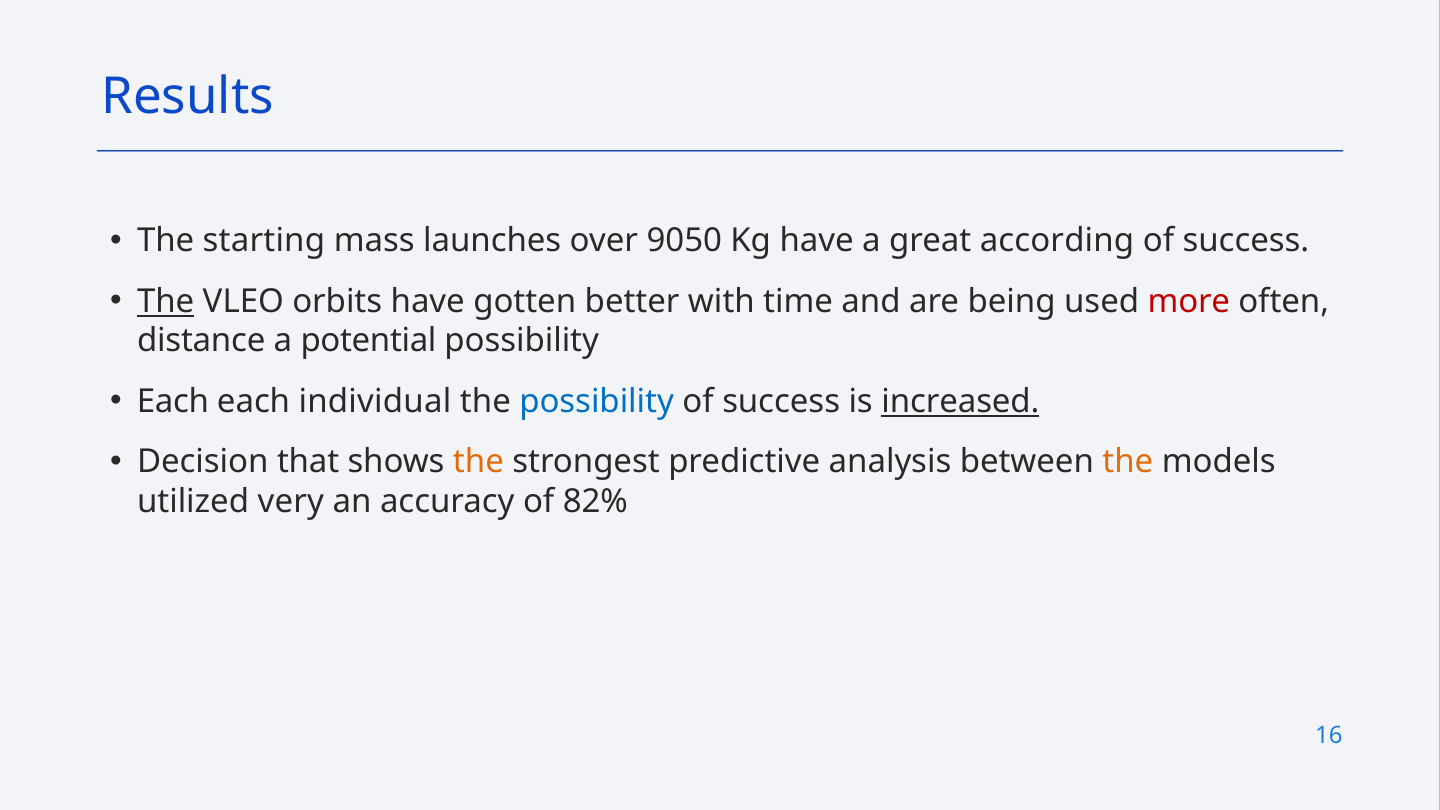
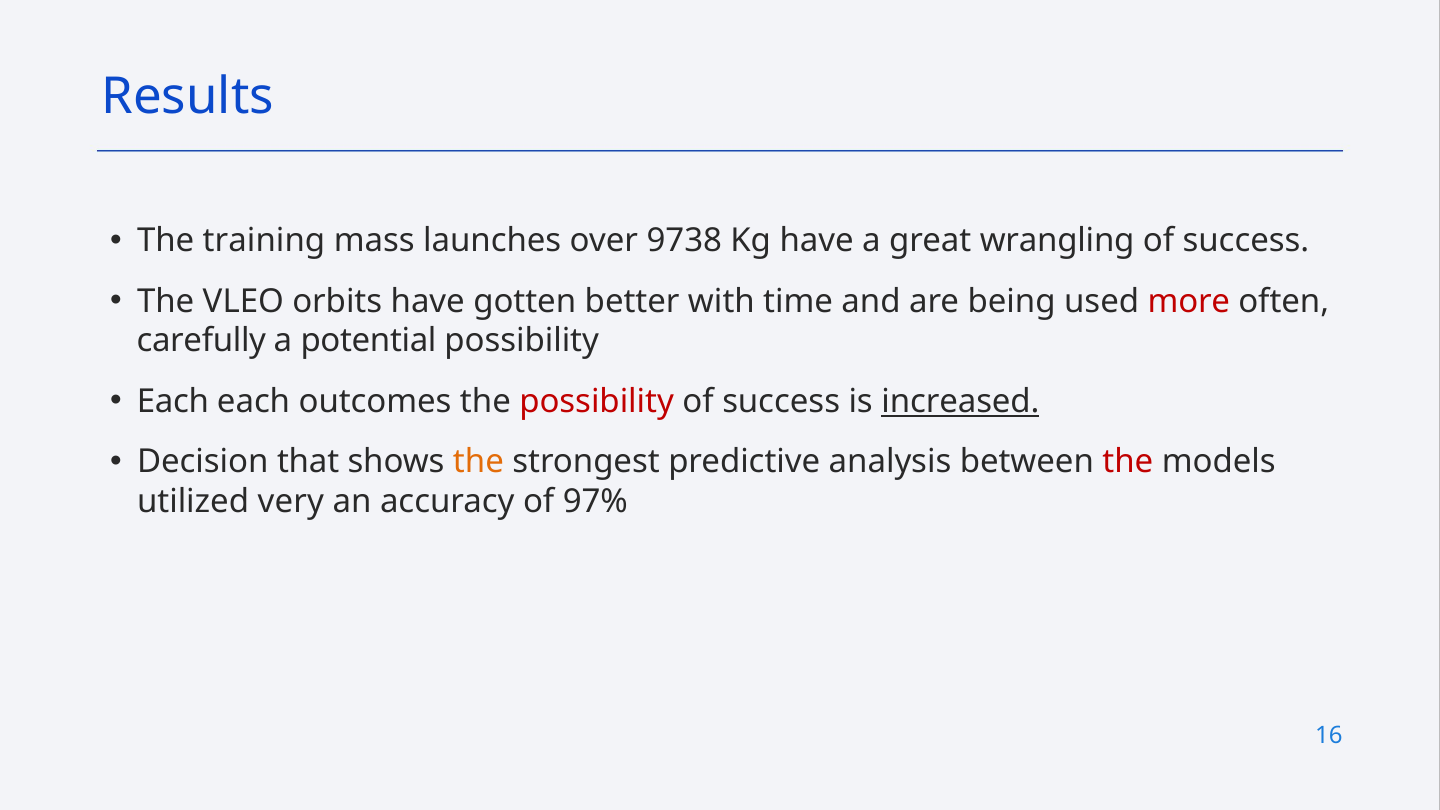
starting: starting -> training (264, 241)
9050: 9050 -> 9738 (684, 241)
according: according -> wrangling (1057, 241)
The underline: present -> none (166, 301)
distance: distance -> carefully (201, 341)
individual: individual -> outcomes (375, 402)
possibility colour: blue -> red (597, 402)
the colour: orange -> red (1128, 462)
82%: 82% -> 97% (595, 502)
